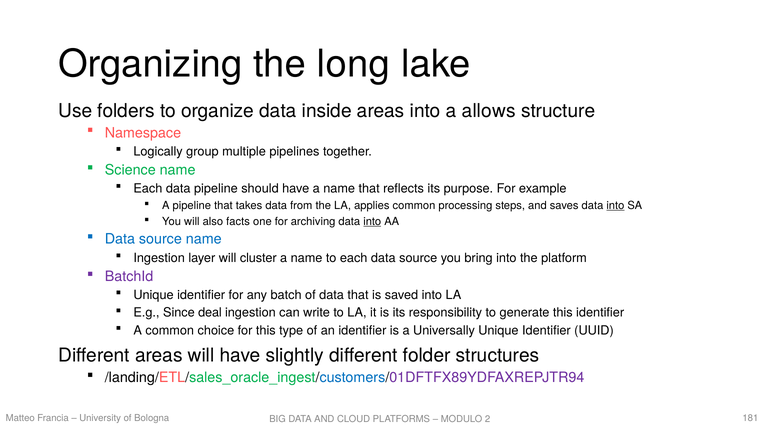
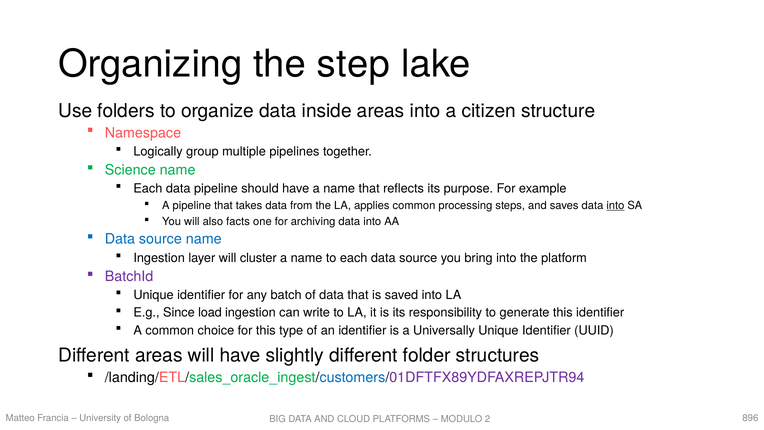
long: long -> step (353, 64)
allows: allows -> citizen (489, 111)
into underline: present -> none (372, 221)
deal: deal -> load (210, 313)
181: 181 -> 896 (750, 418)
